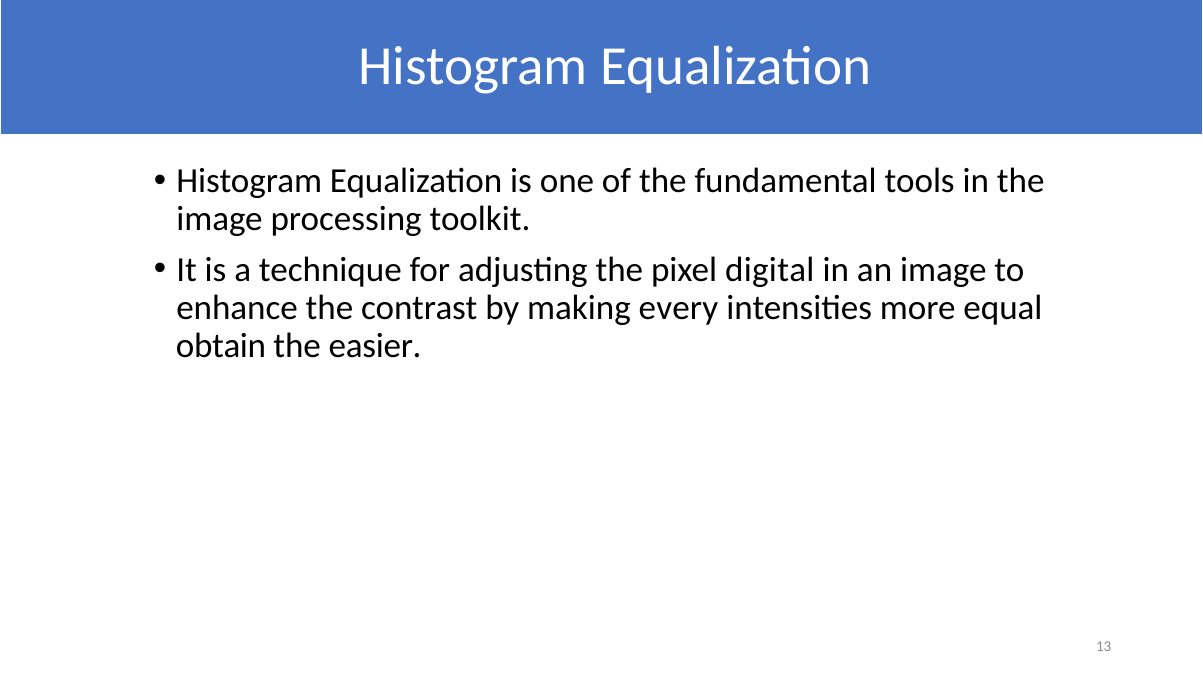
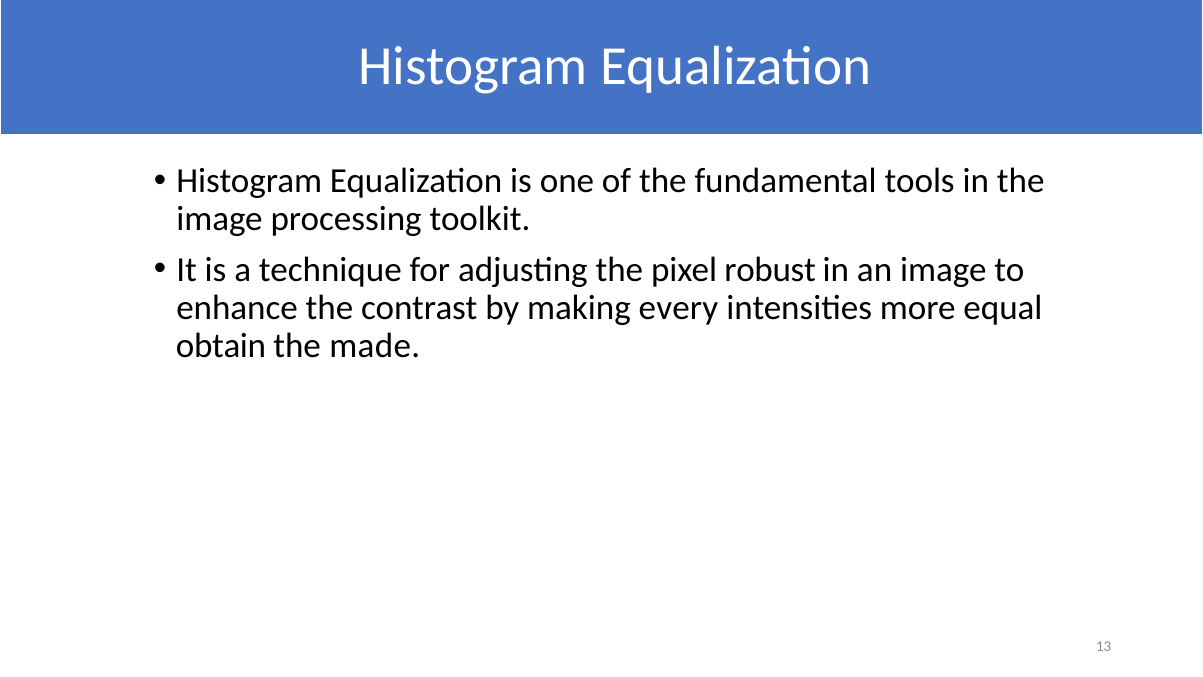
digital: digital -> robust (770, 269)
easier: easier -> made (375, 345)
